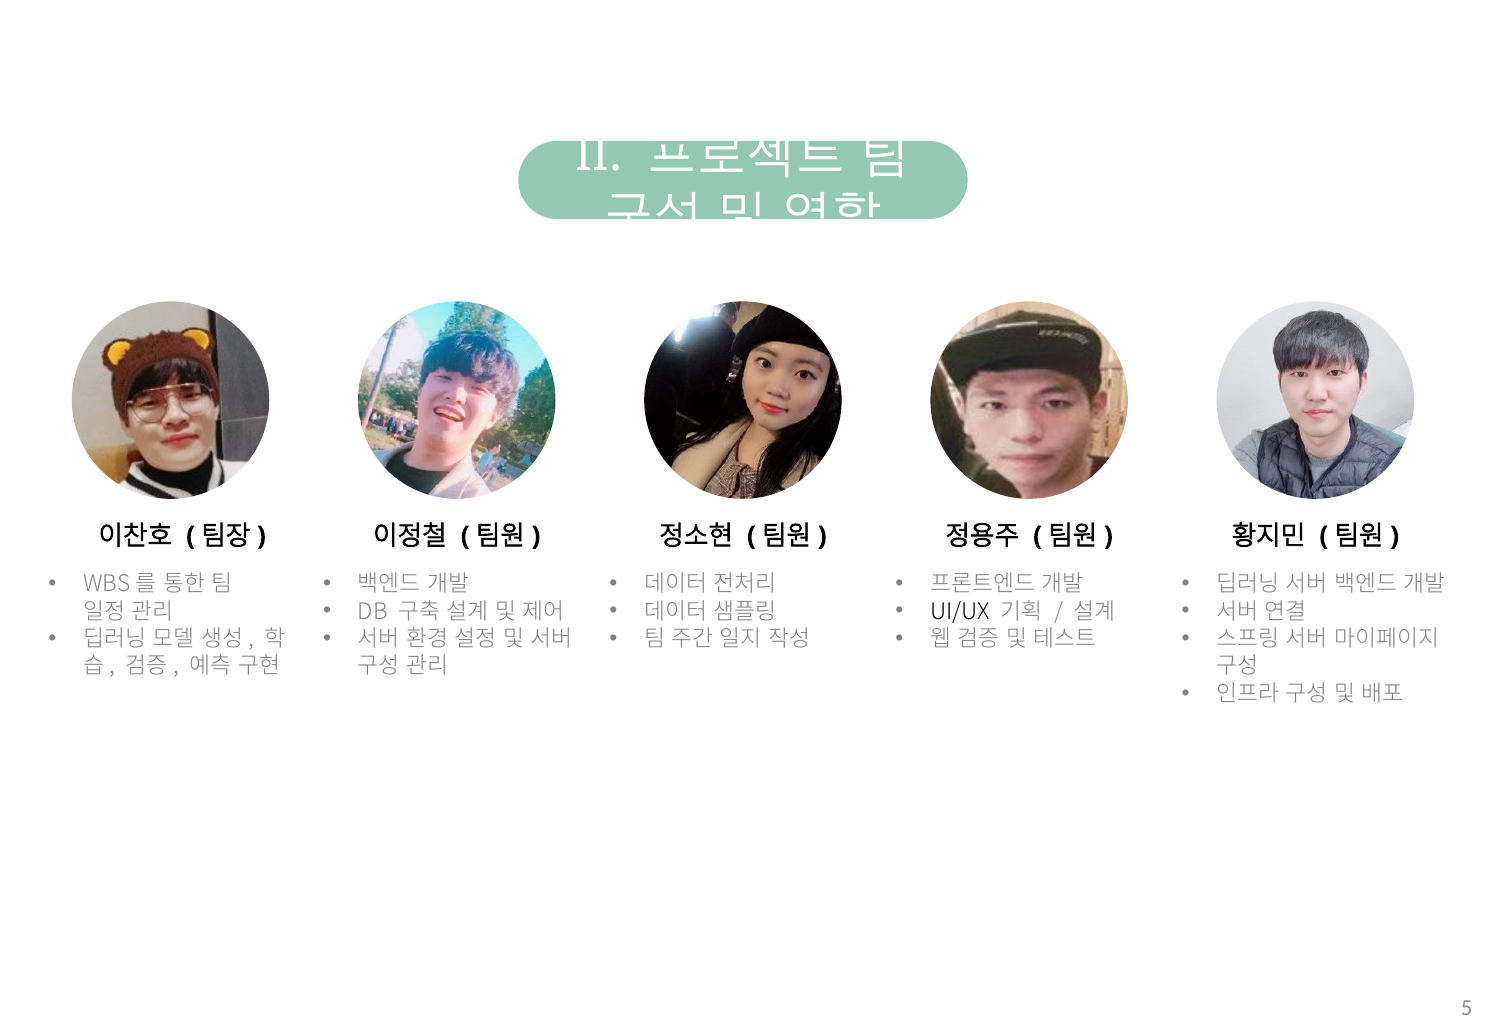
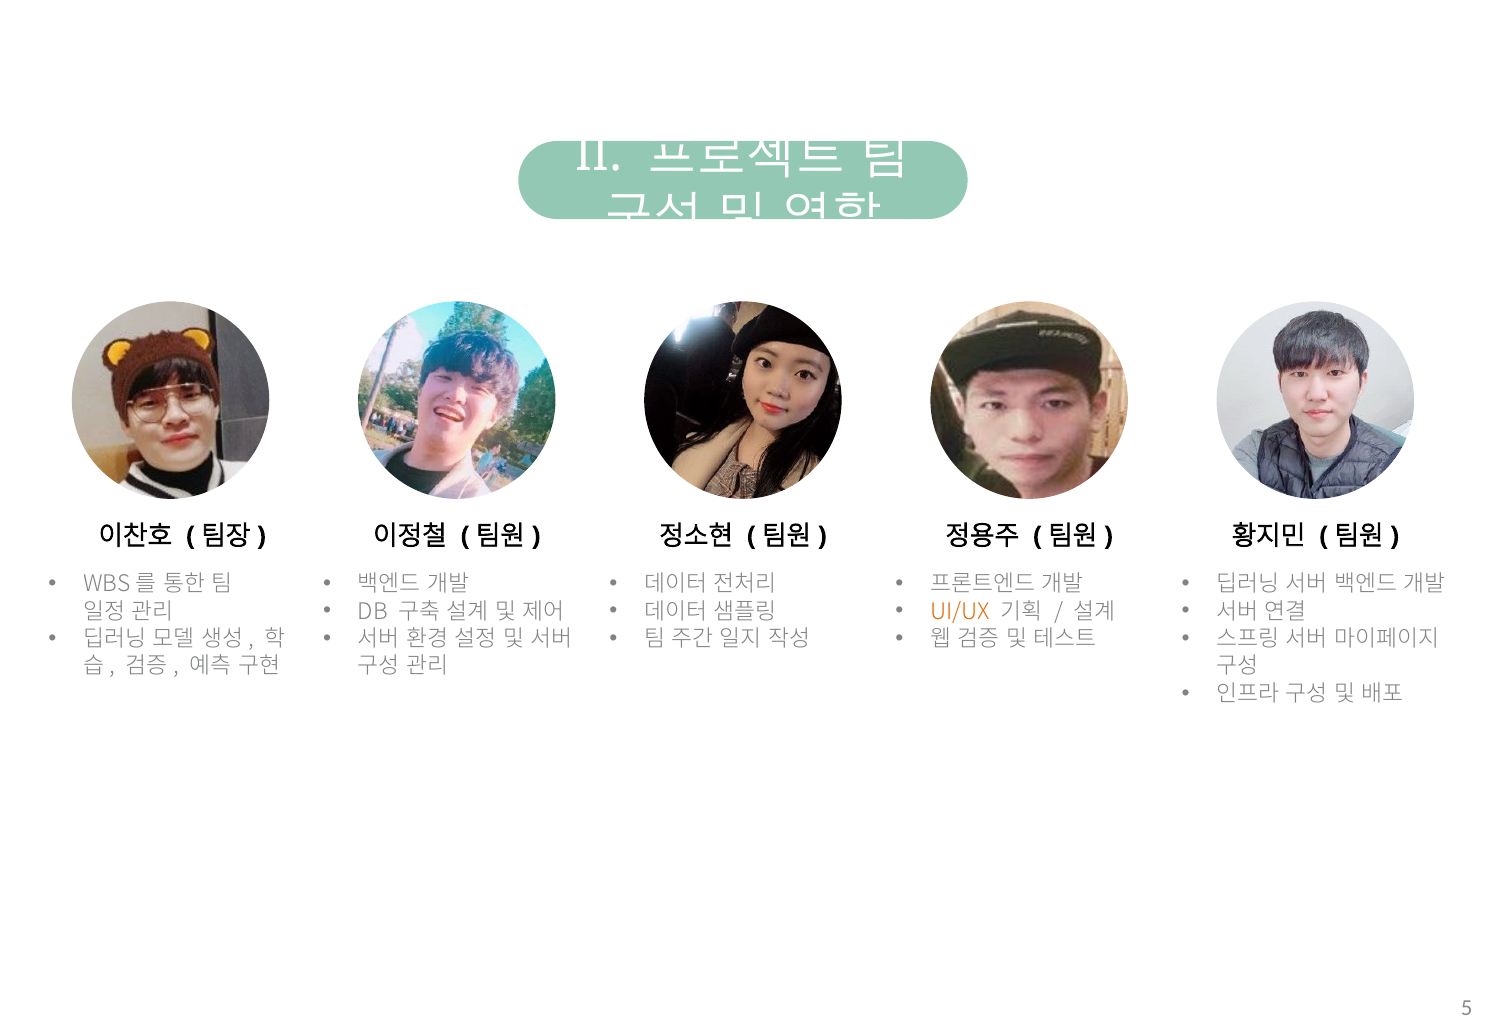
UI/UX colour: black -> orange (960, 611)
